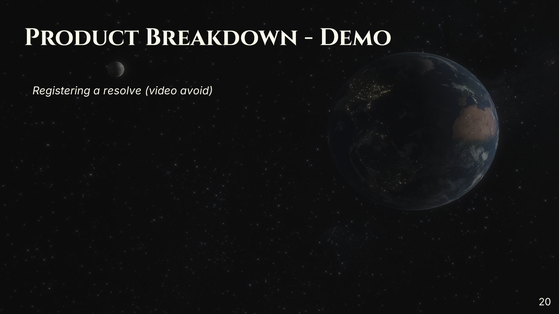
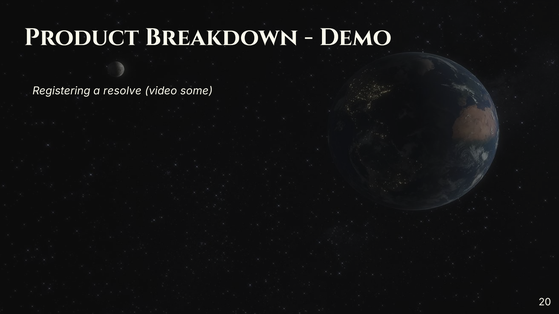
avoid: avoid -> some (197, 91)
